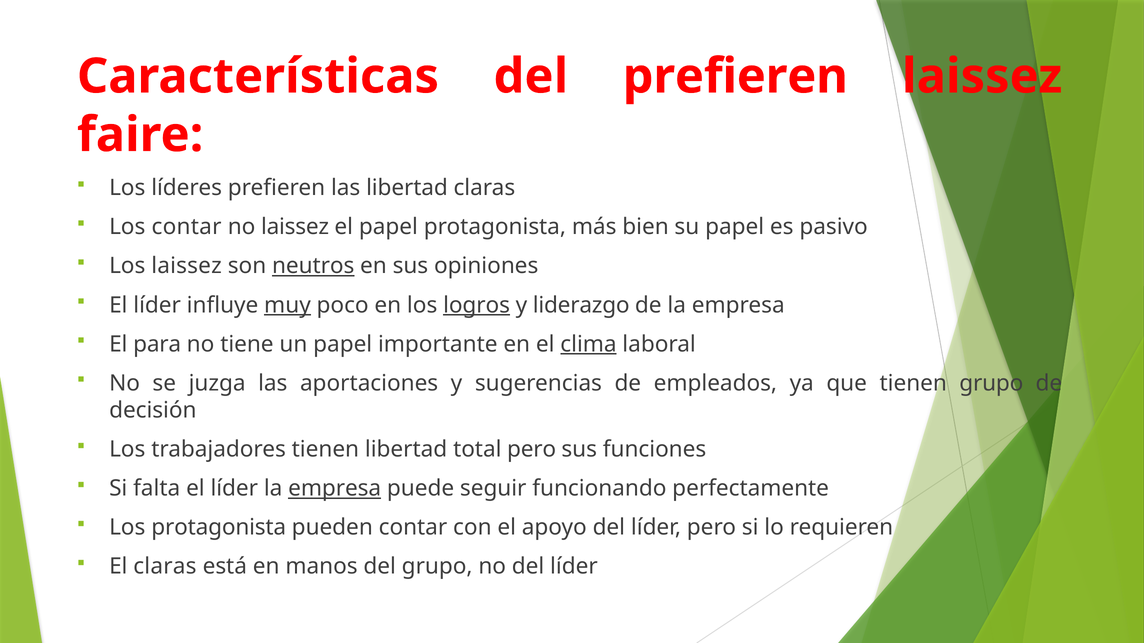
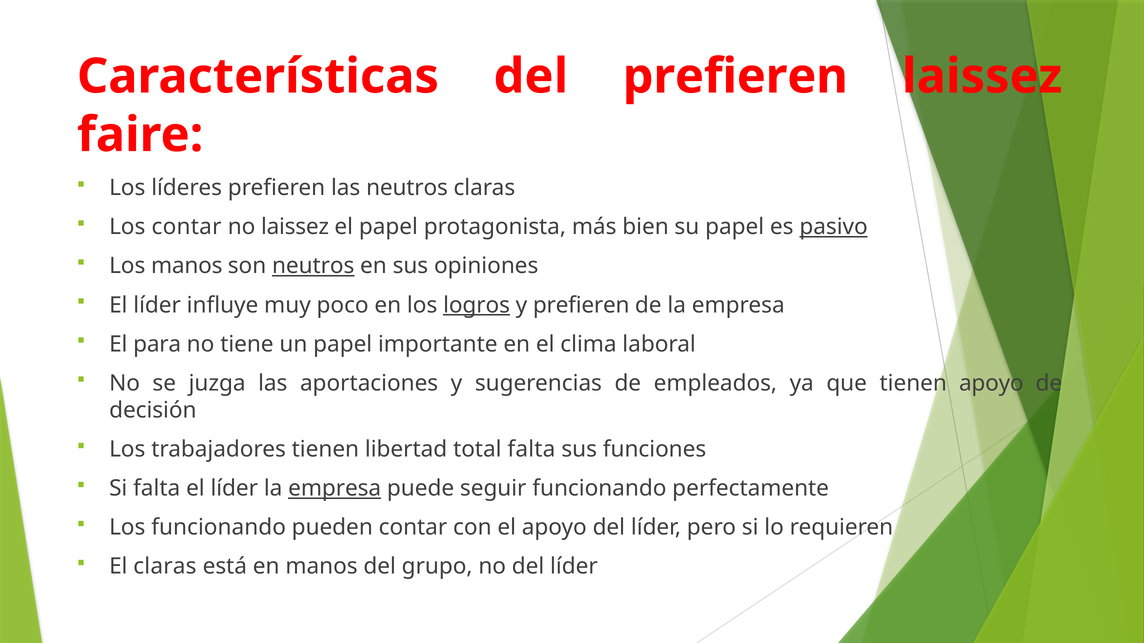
las libertad: libertad -> neutros (407, 188)
pasivo underline: none -> present (834, 227)
Los laissez: laissez -> manos (187, 266)
muy underline: present -> none (287, 305)
y liderazgo: liderazgo -> prefieren (581, 305)
clima underline: present -> none (588, 344)
tienen grupo: grupo -> apoyo (991, 383)
total pero: pero -> falta (531, 450)
Los protagonista: protagonista -> funcionando (219, 528)
